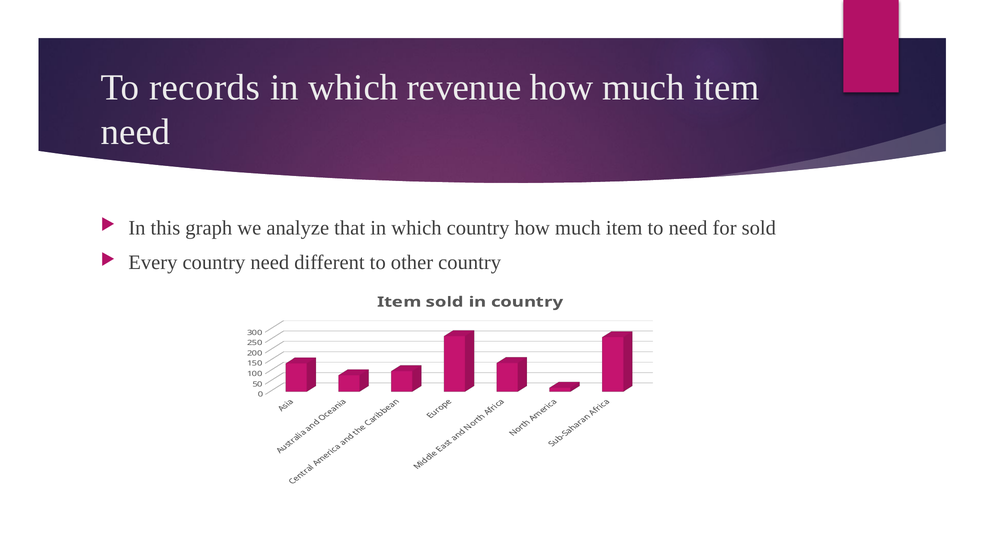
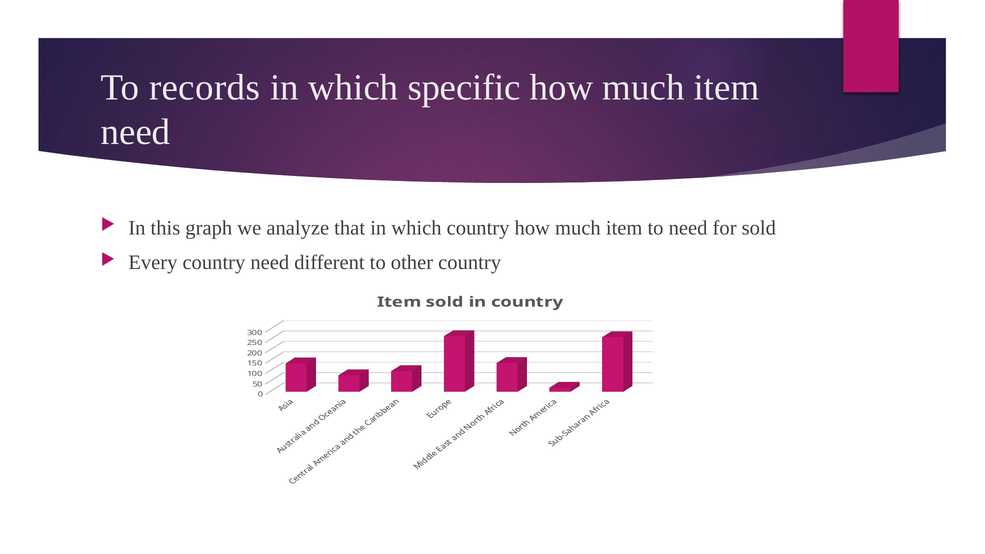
revenue: revenue -> specific (464, 88)
